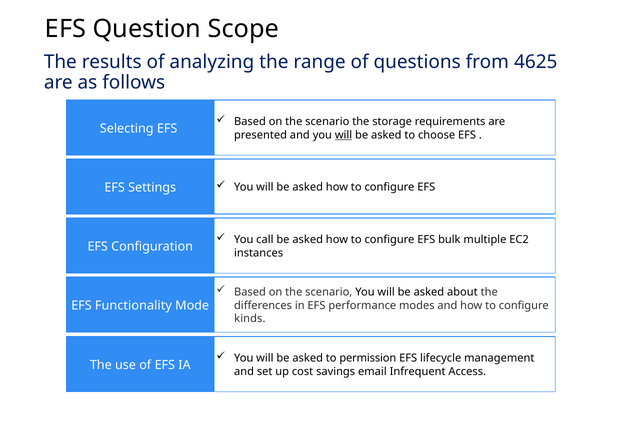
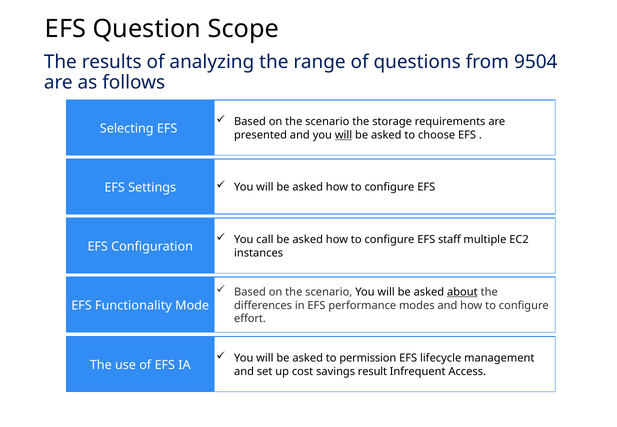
4625: 4625 -> 9504 (536, 62)
bulk: bulk -> staff (449, 240)
about underline: none -> present (462, 292)
kinds: kinds -> effort (250, 319)
email: email -> result (372, 372)
